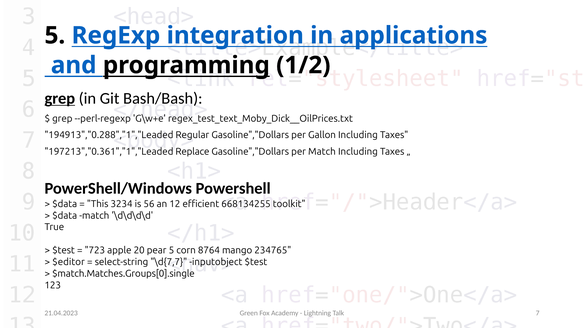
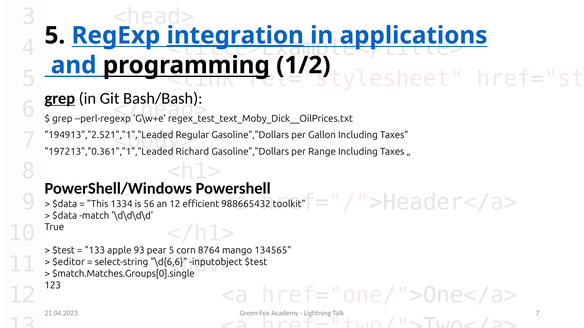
integration underline: none -> present (235, 35)
194913","0.288","1","Leaded: 194913","0.288","1","Leaded -> 194913","2.521","1","Leaded (109, 135)
Replace: Replace -> Richard (192, 152)
per Match: Match -> Range (322, 152)
3234: 3234 -> 1334 (122, 204)
668134255: 668134255 -> 988665432 (246, 204)
723: 723 -> 133 (95, 251)
20: 20 -> 93 (139, 251)
234765: 234765 -> 134565 (273, 251)
\d{7,7: \d{7,7 -> \d{6,6 (169, 262)
